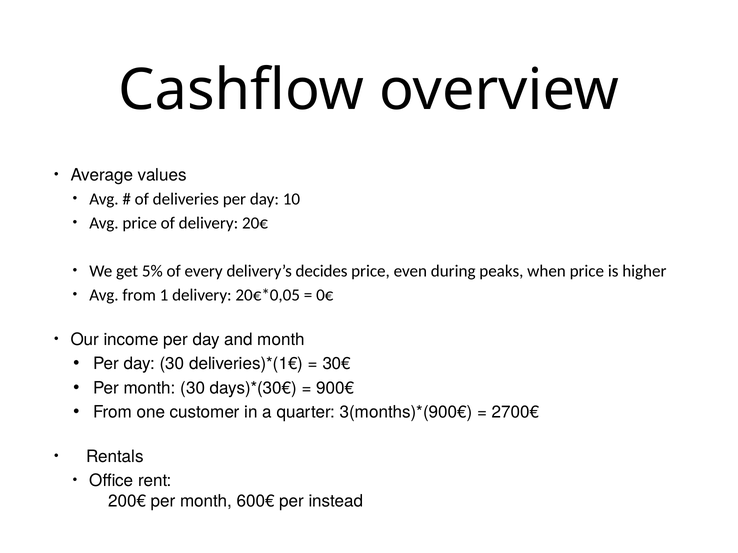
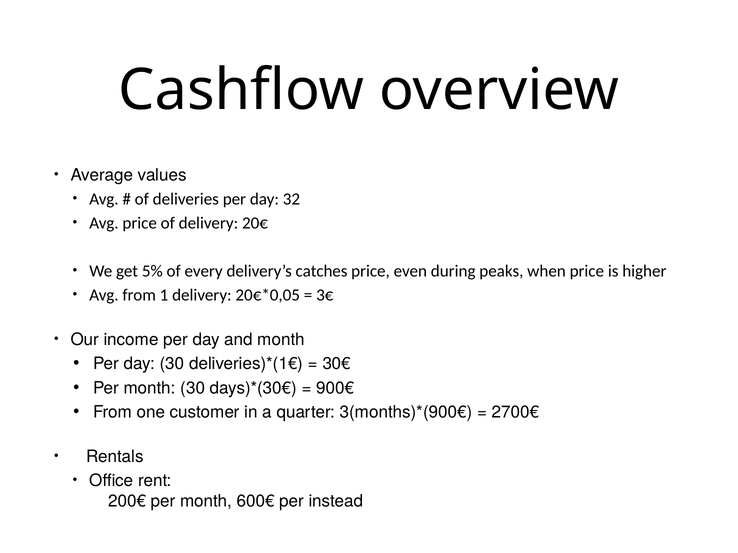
10: 10 -> 32 (291, 199)
decides: decides -> catches (322, 271)
0€: 0€ -> 3€ (325, 295)
